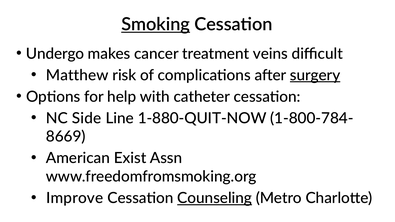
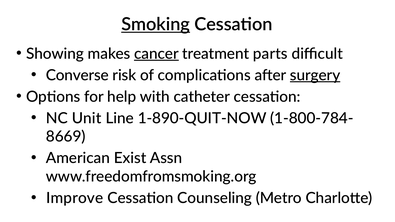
Undergo: Undergo -> Showing (55, 54)
cancer underline: none -> present (156, 54)
veins: veins -> parts (270, 54)
Matthew: Matthew -> Converse (77, 75)
Side: Side -> Unit (87, 118)
1-880-QUIT-NOW: 1-880-QUIT-NOW -> 1-890-QUIT-NOW (202, 118)
Counseling underline: present -> none (215, 198)
